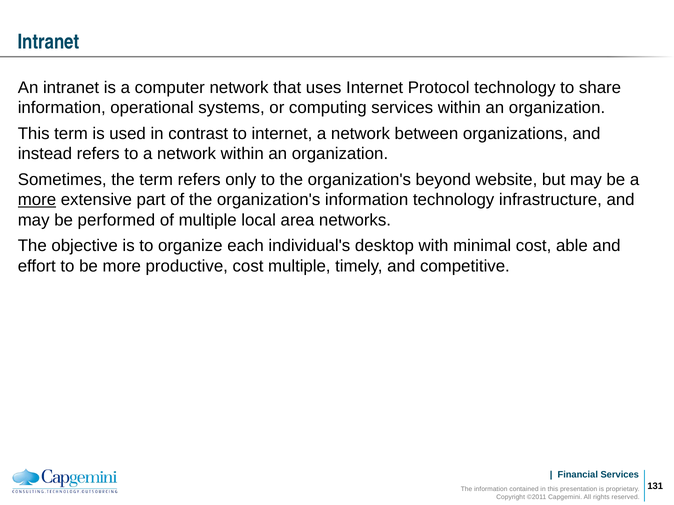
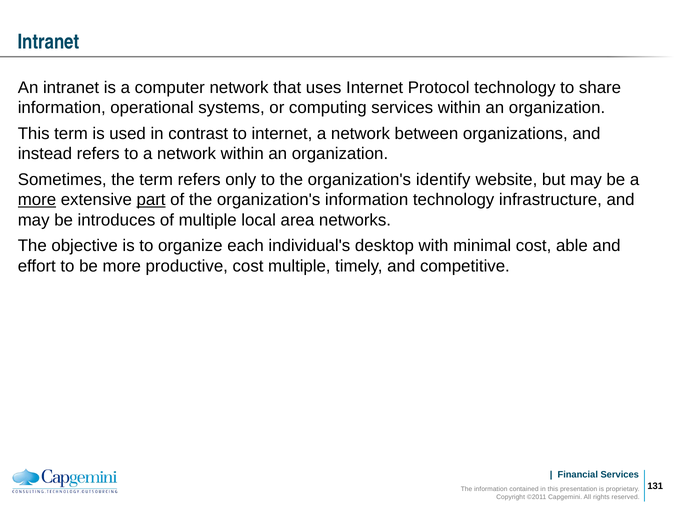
beyond: beyond -> identify (443, 180)
part underline: none -> present (151, 200)
performed: performed -> introduces (116, 220)
